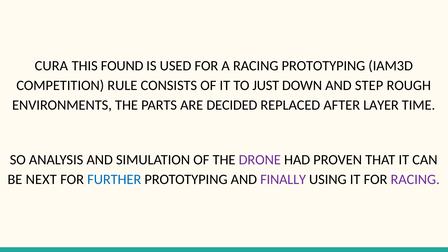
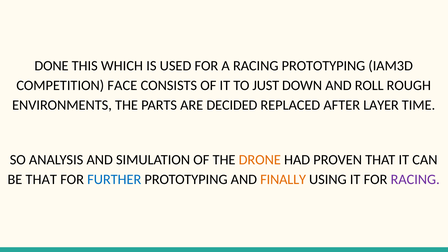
CURA: CURA -> DONE (51, 66)
FOUND: FOUND -> WHICH (122, 66)
RULE: RULE -> FACE (122, 86)
STEP: STEP -> ROLL (369, 86)
DRONE colour: purple -> orange (260, 160)
BE NEXT: NEXT -> THAT (41, 179)
FINALLY colour: purple -> orange (283, 179)
